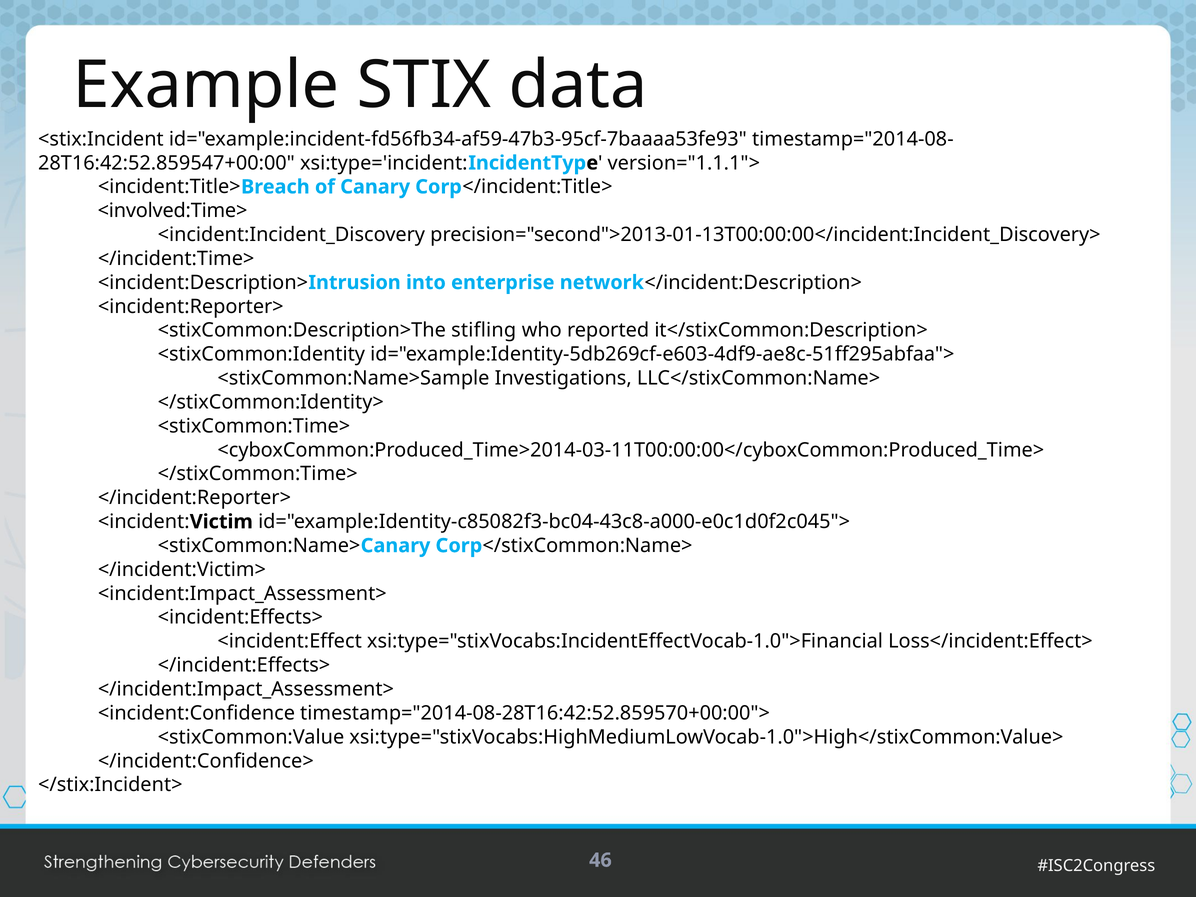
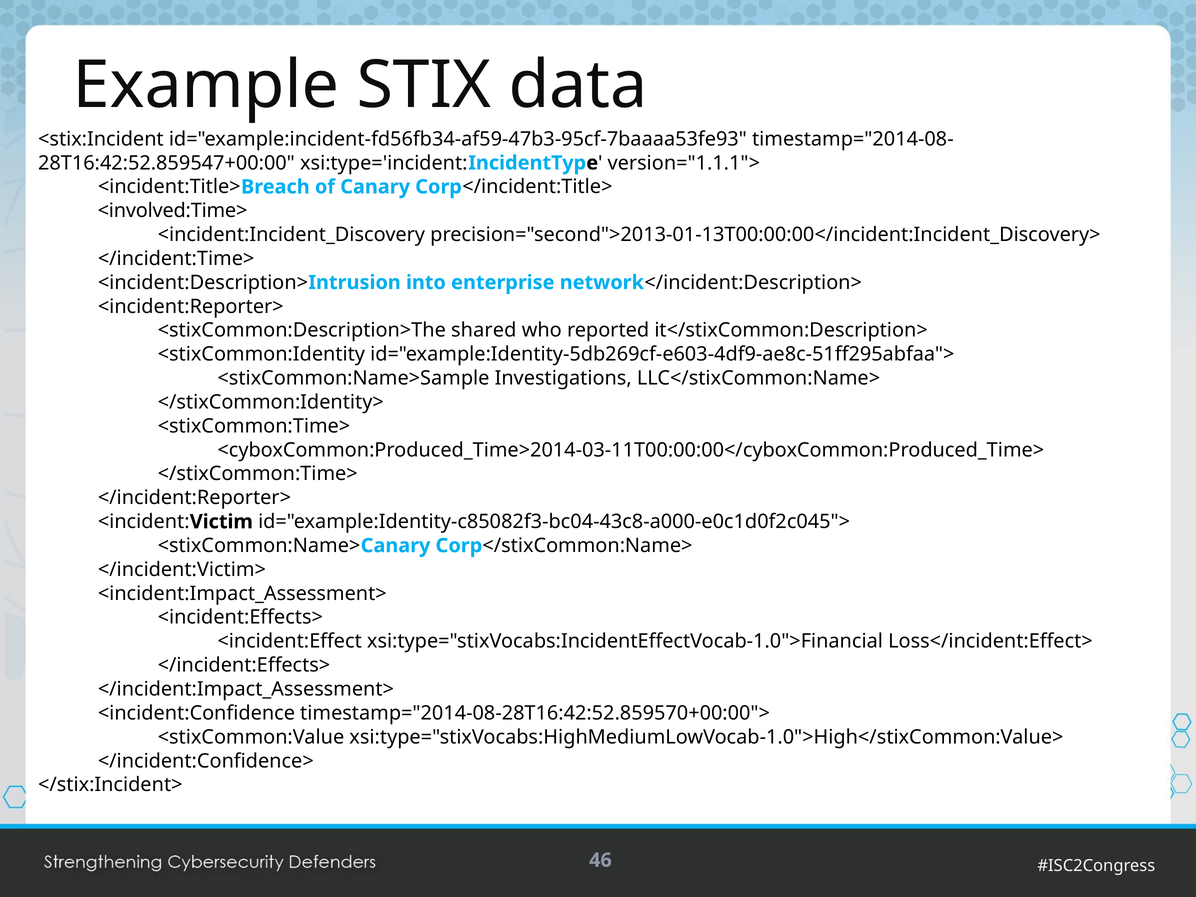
stifling: stifling -> shared (484, 330)
